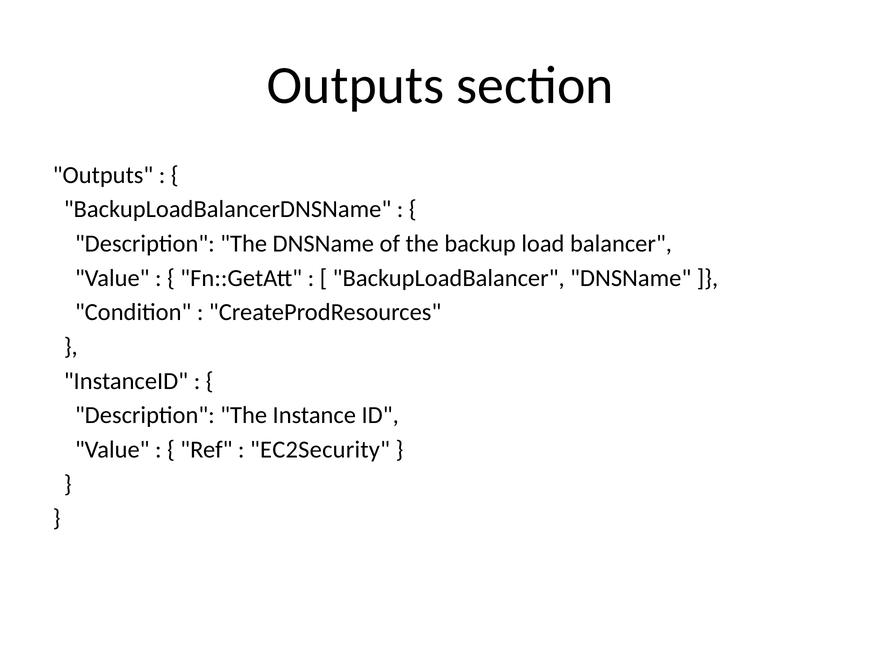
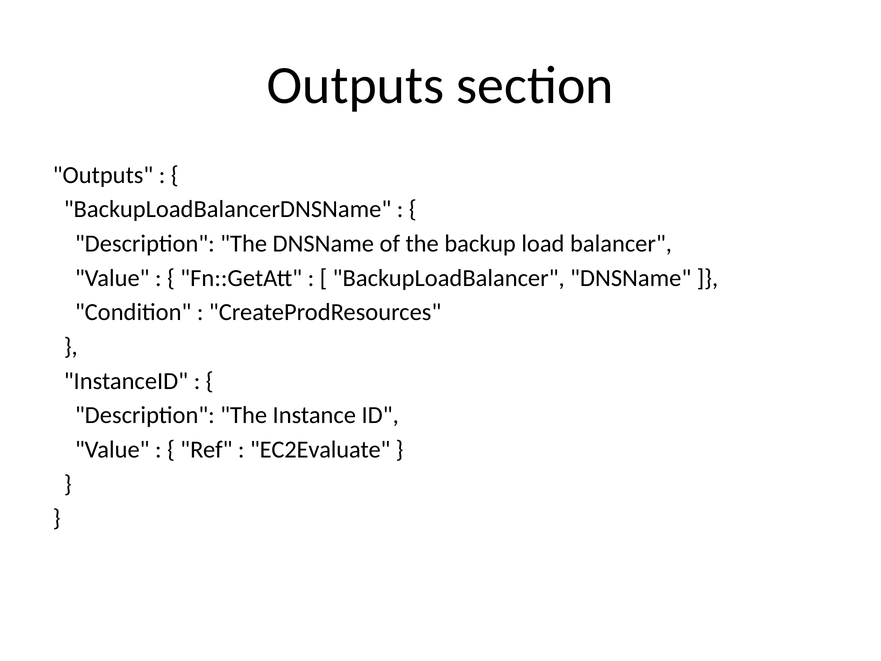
EC2Security: EC2Security -> EC2Evaluate (320, 449)
